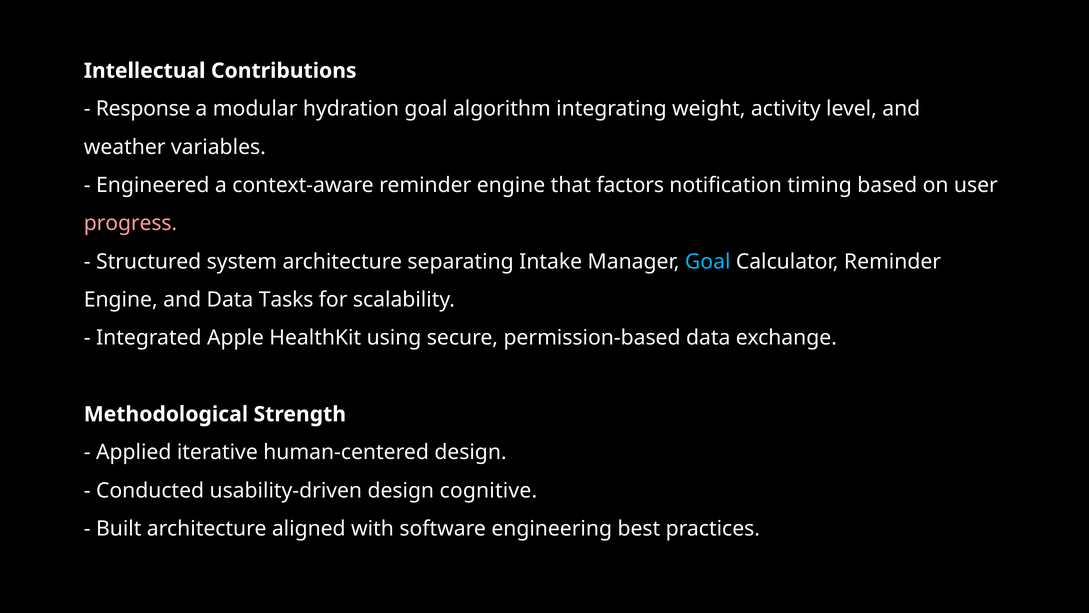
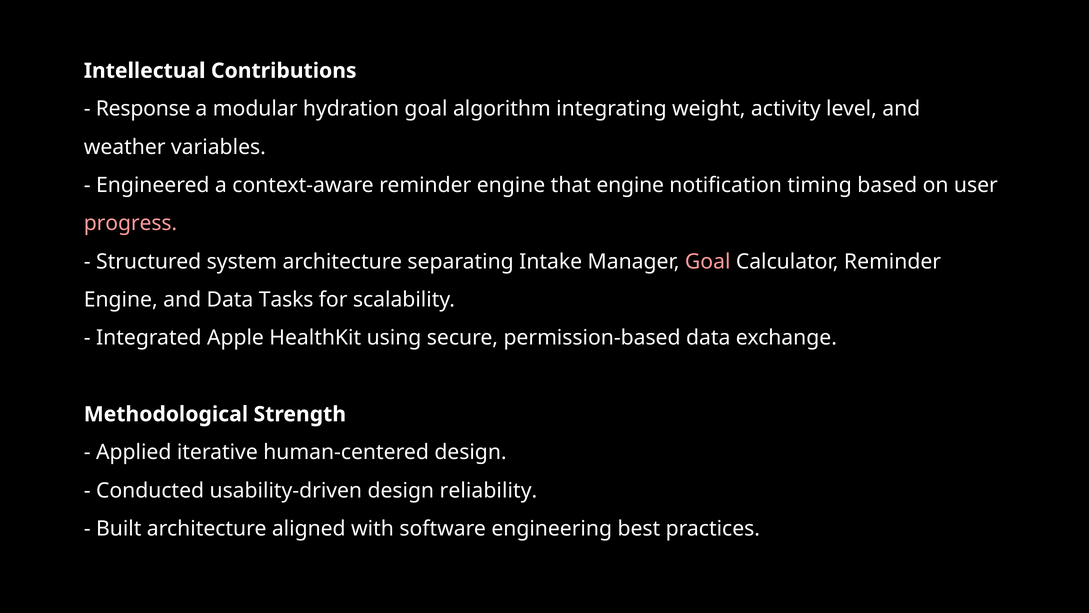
that factors: factors -> engine (630, 185)
Goal colour: light blue -> pink (708, 261)
cognitive: cognitive -> reliability (488, 490)
